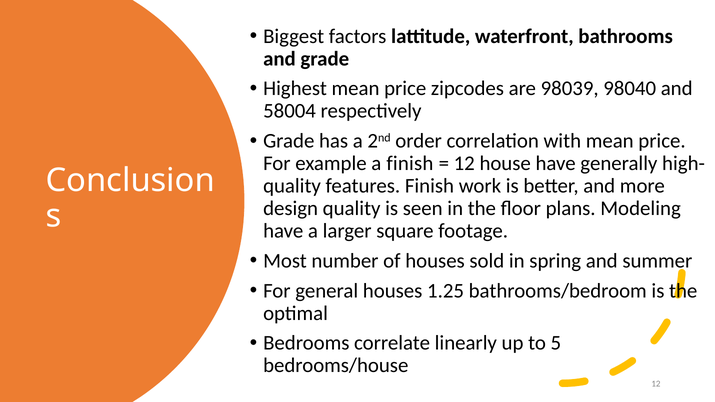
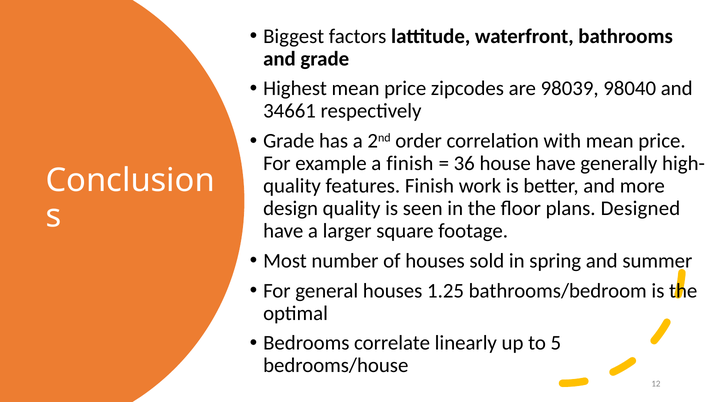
58004: 58004 -> 34661 (290, 111)
12: 12 -> 36 (464, 163)
Modeling: Modeling -> Designed (640, 208)
